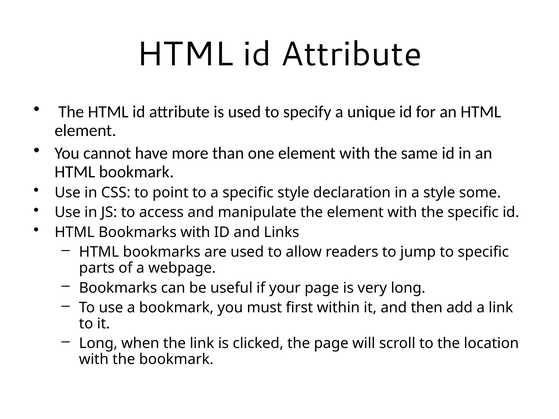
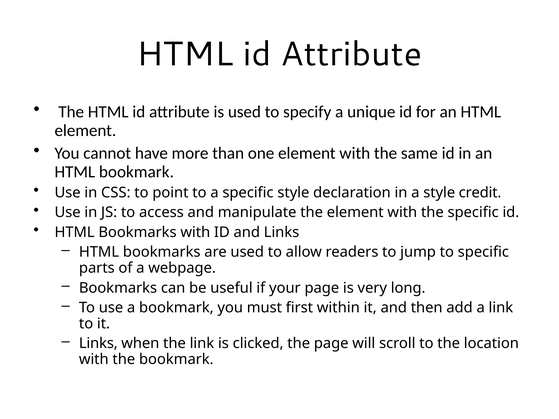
some: some -> credit (480, 193)
Long: Long -> Links (98, 344)
